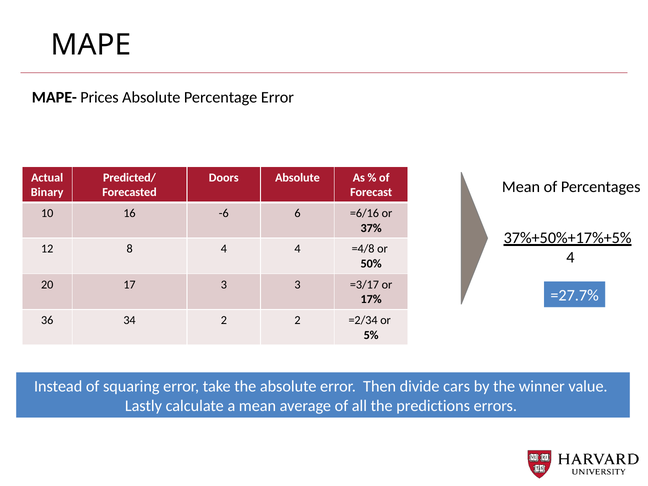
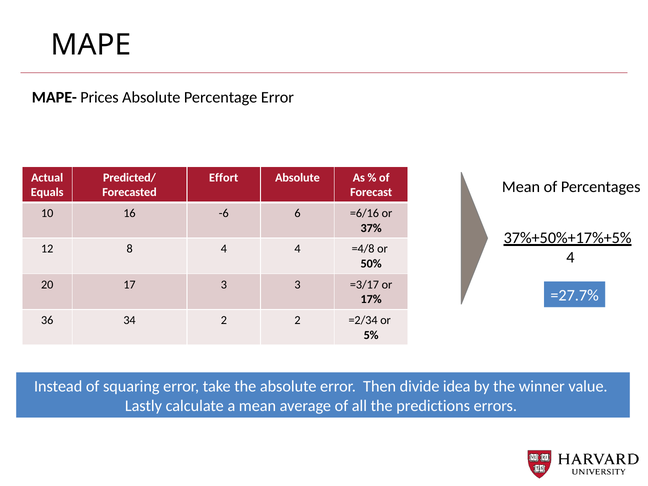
Doors: Doors -> Effort (224, 178)
Binary: Binary -> Equals (47, 192)
cars: cars -> idea (457, 386)
